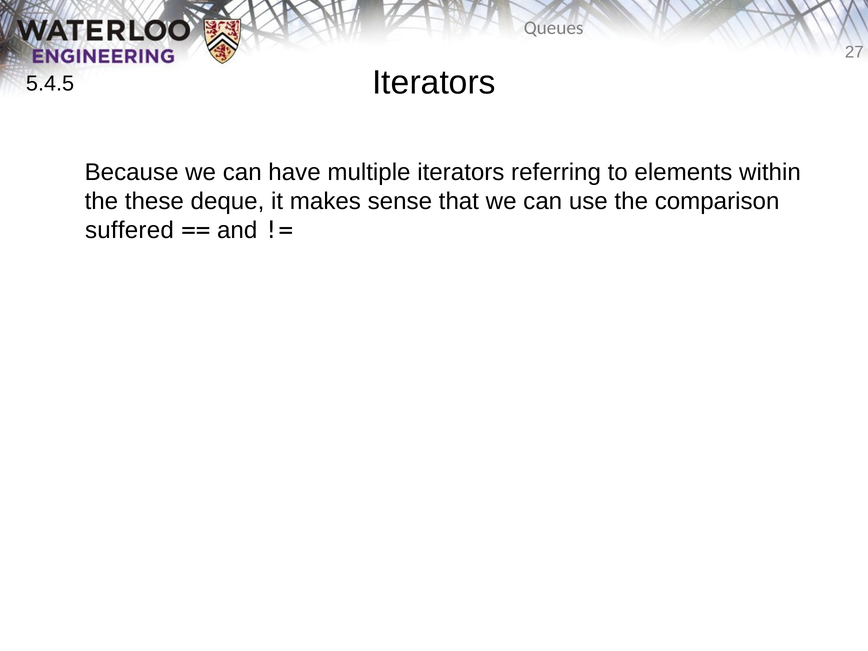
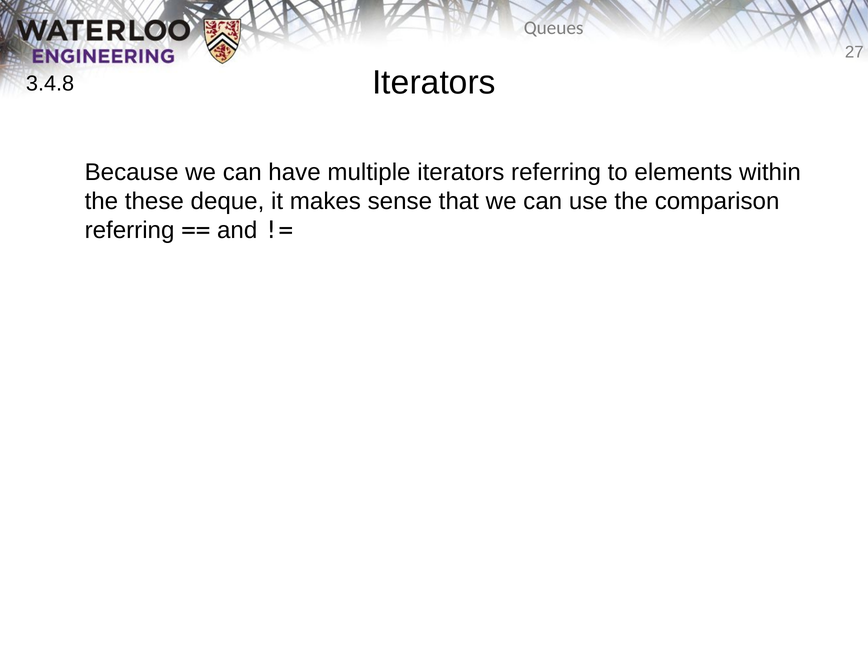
5.4.5: 5.4.5 -> 3.4.8 (50, 84)
suffered: suffered -> referring (130, 230)
